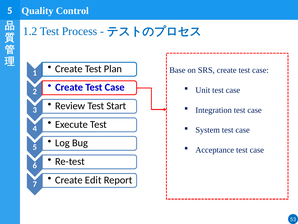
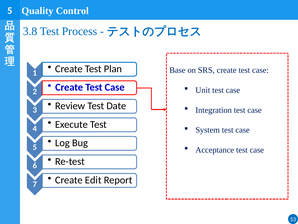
1.2: 1.2 -> 3.8 (30, 31)
Start: Start -> Date (116, 106)
